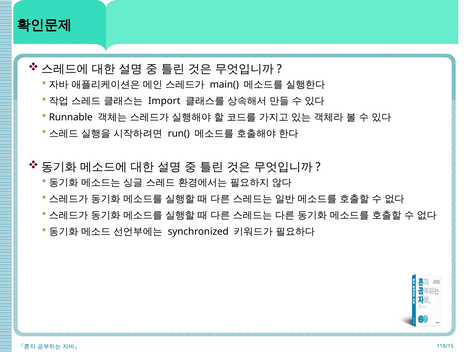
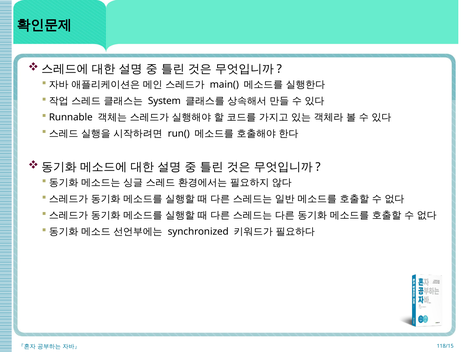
Import: Import -> System (164, 101)
